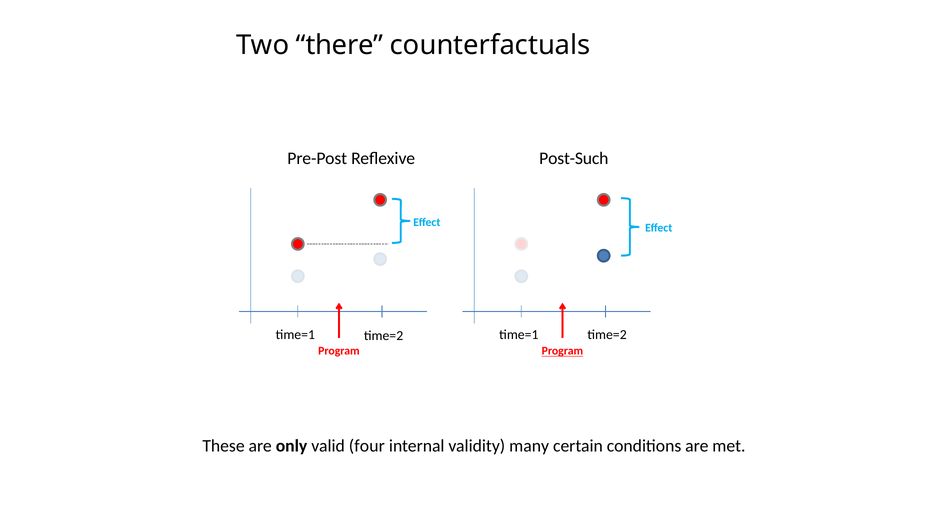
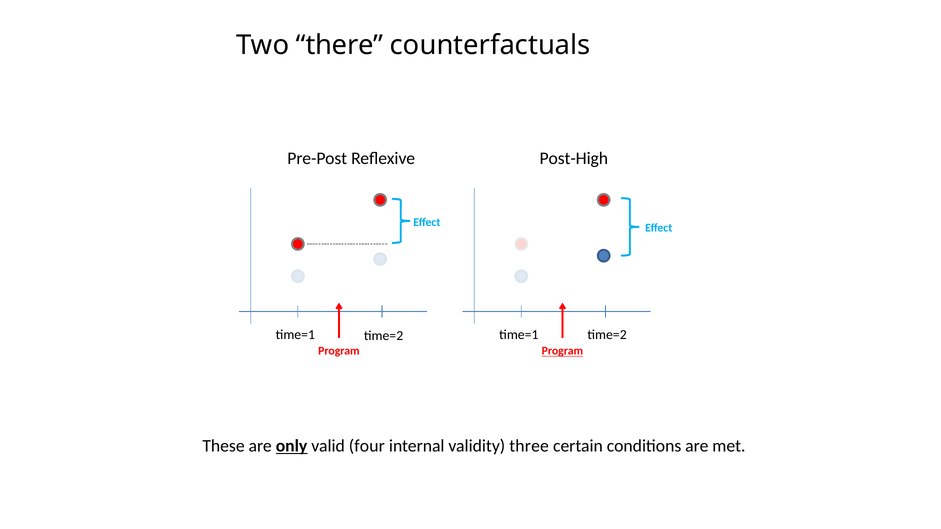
Post-Such: Post-Such -> Post-High (574, 159)
only underline: none -> present (292, 446)
many: many -> three (529, 446)
